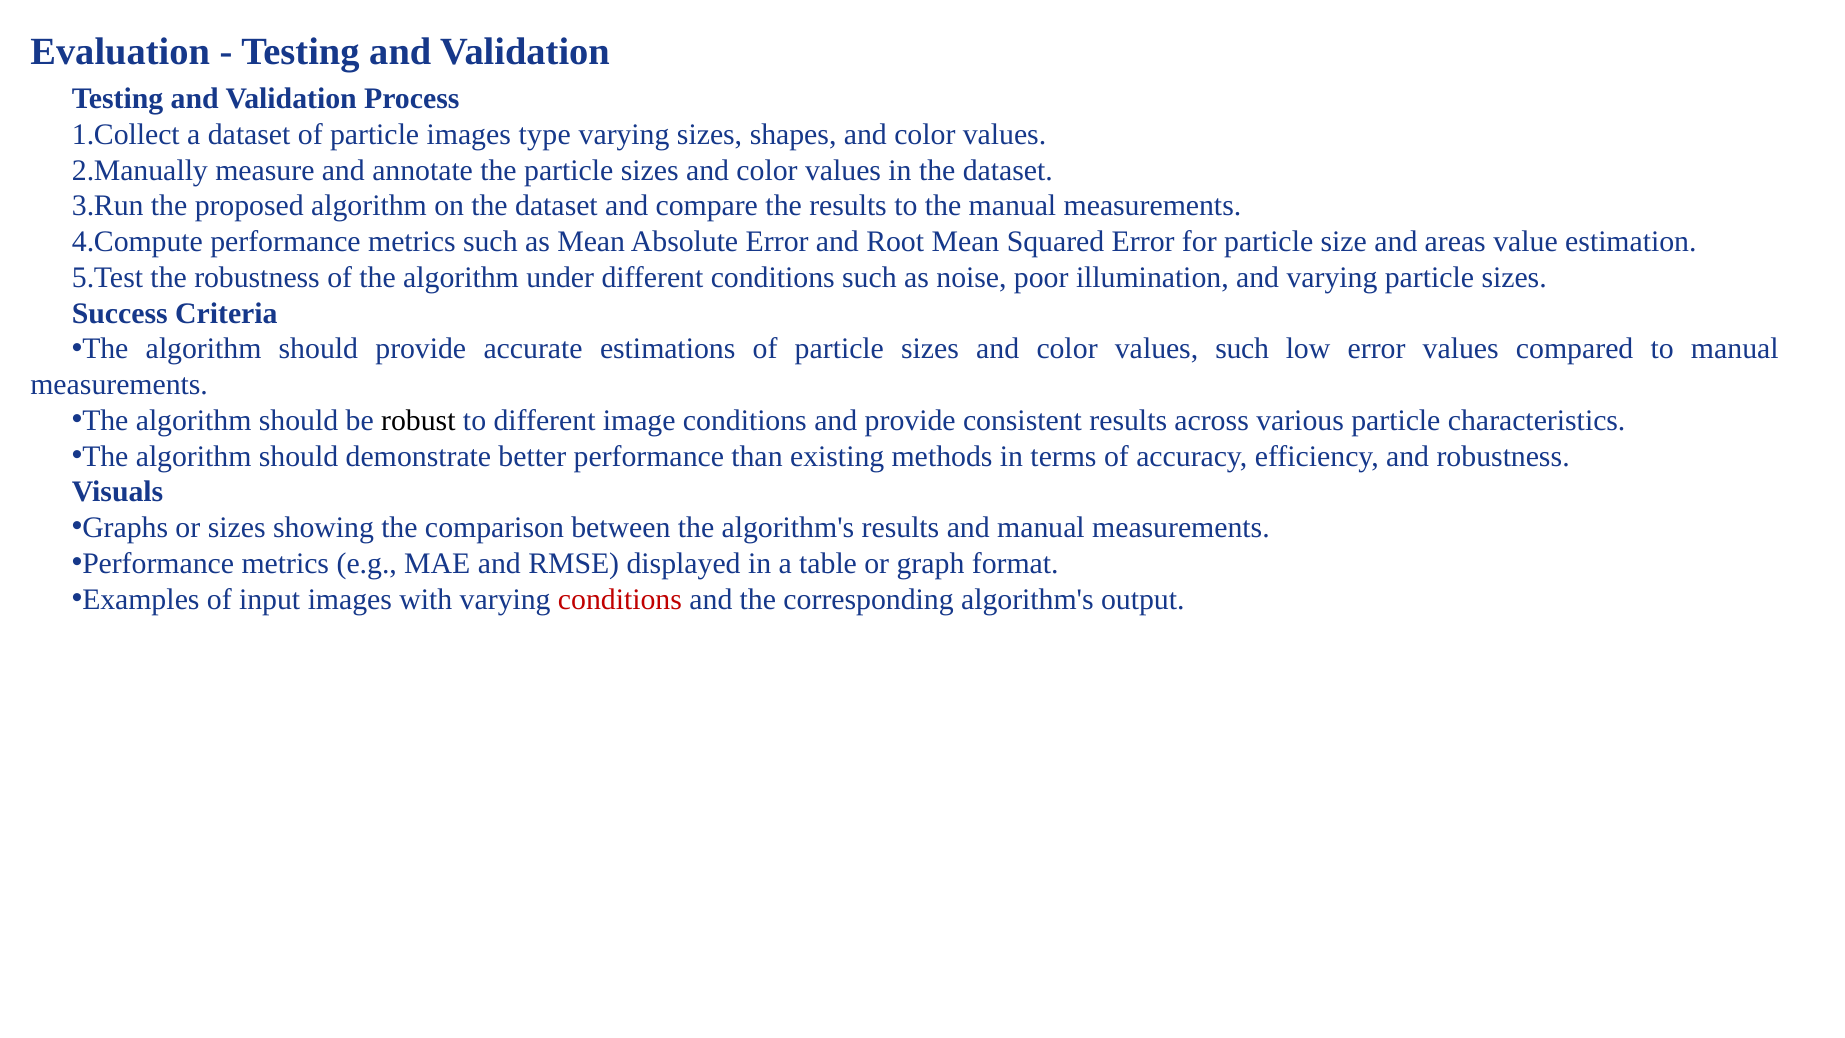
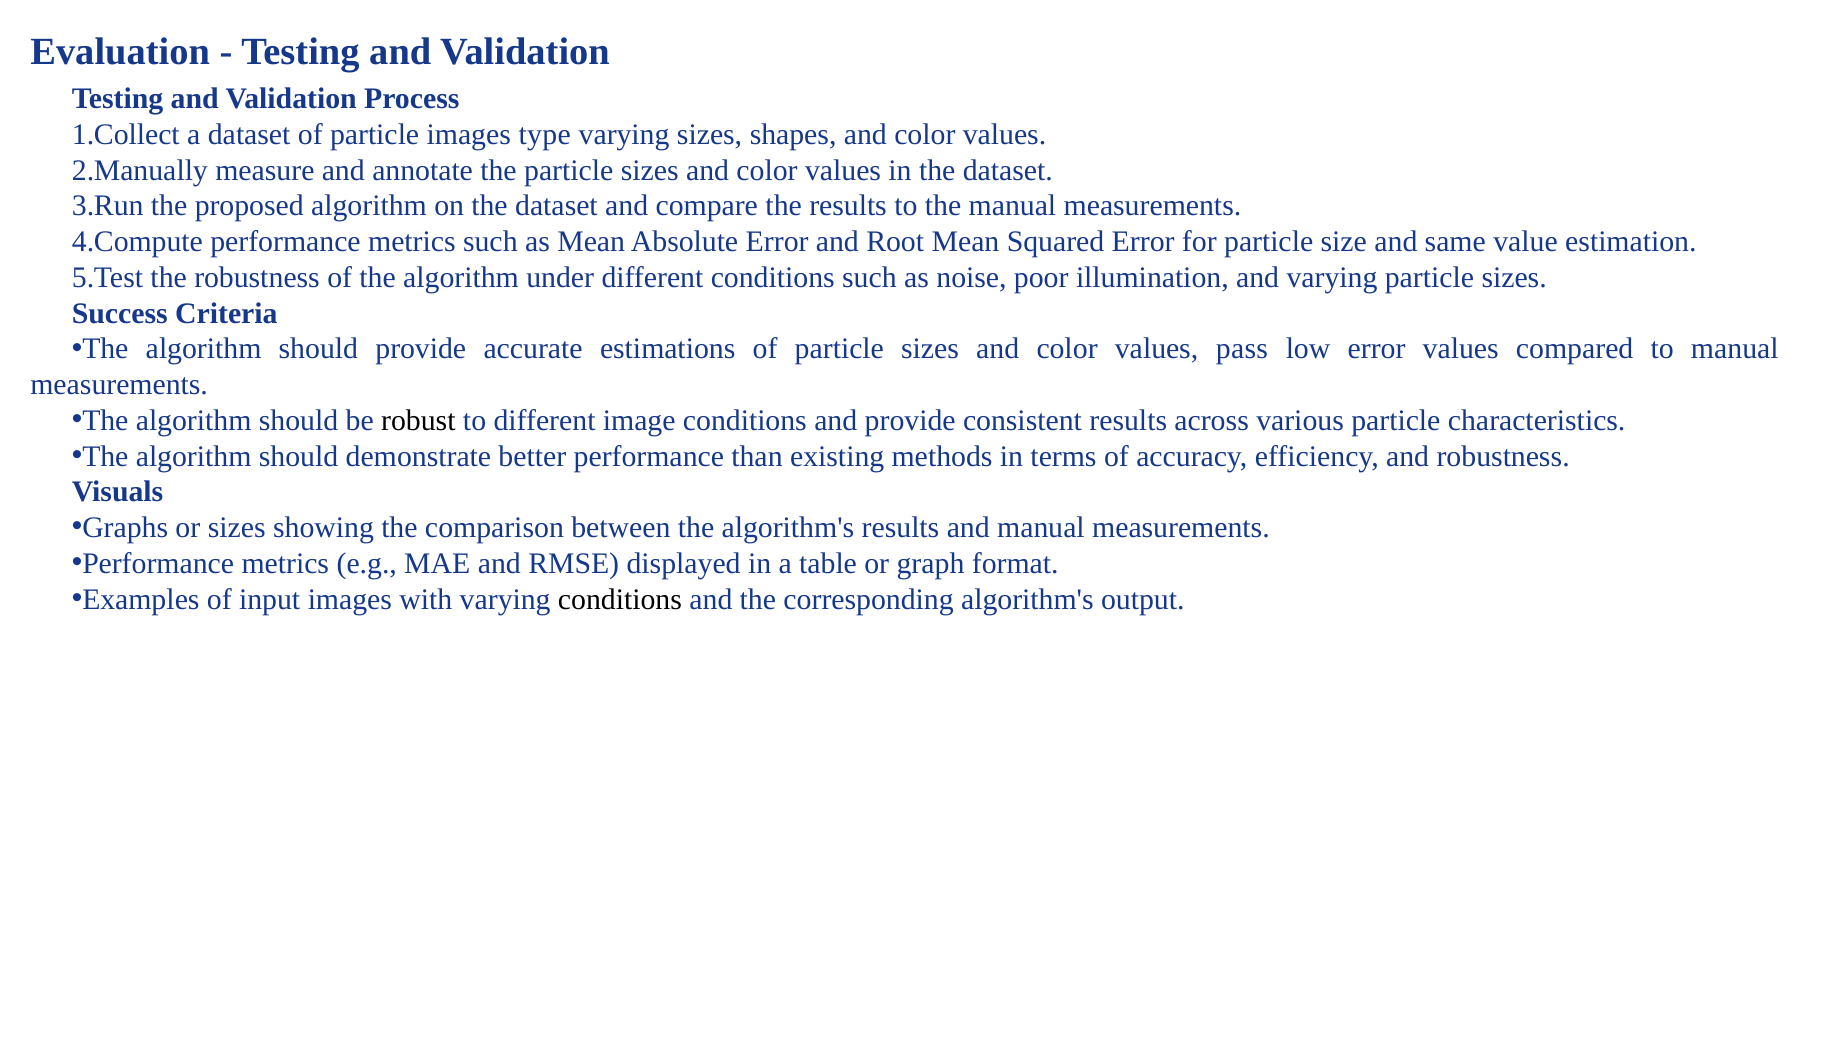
areas: areas -> same (1455, 242)
values such: such -> pass (1242, 349)
conditions colour: red -> black (620, 599)
